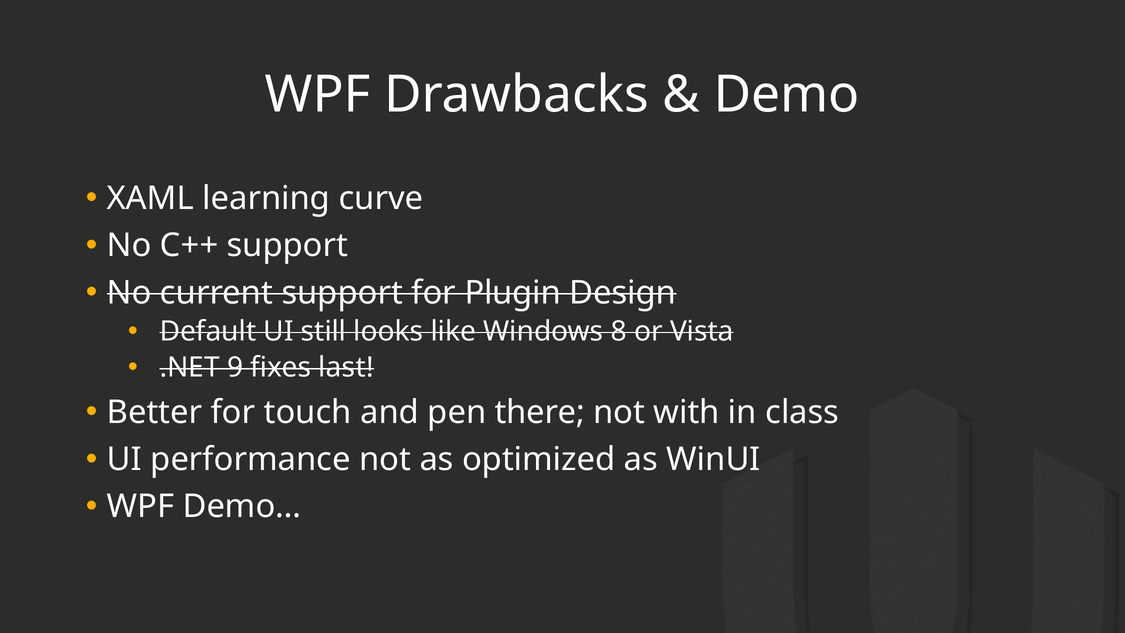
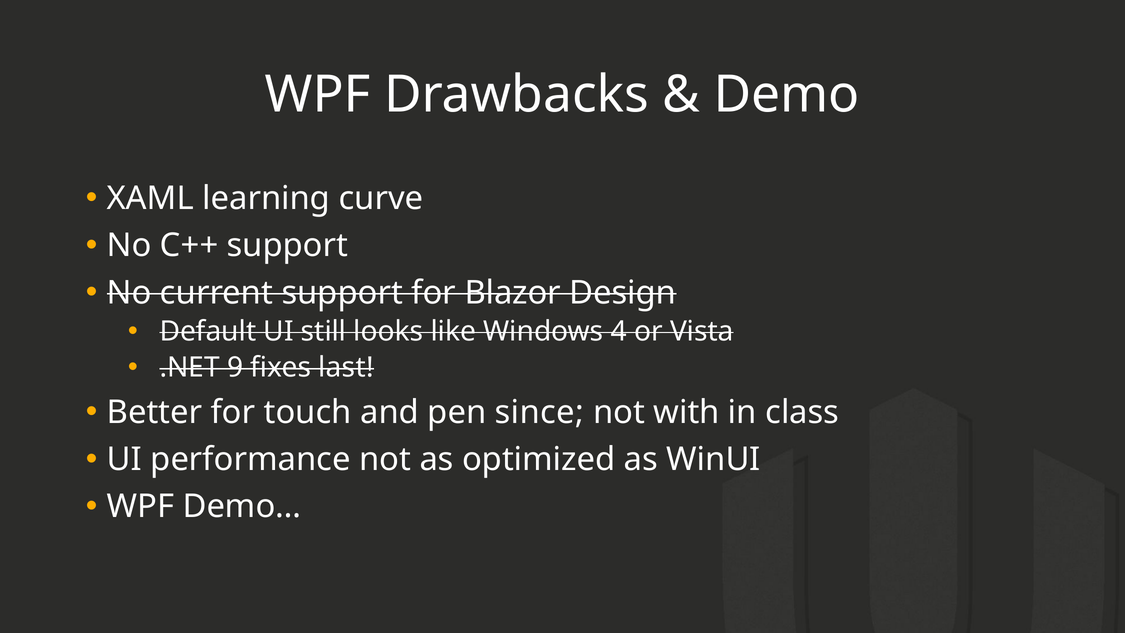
Plugin: Plugin -> Blazor (513, 293)
8: 8 -> 4 (619, 331)
there: there -> since (540, 412)
